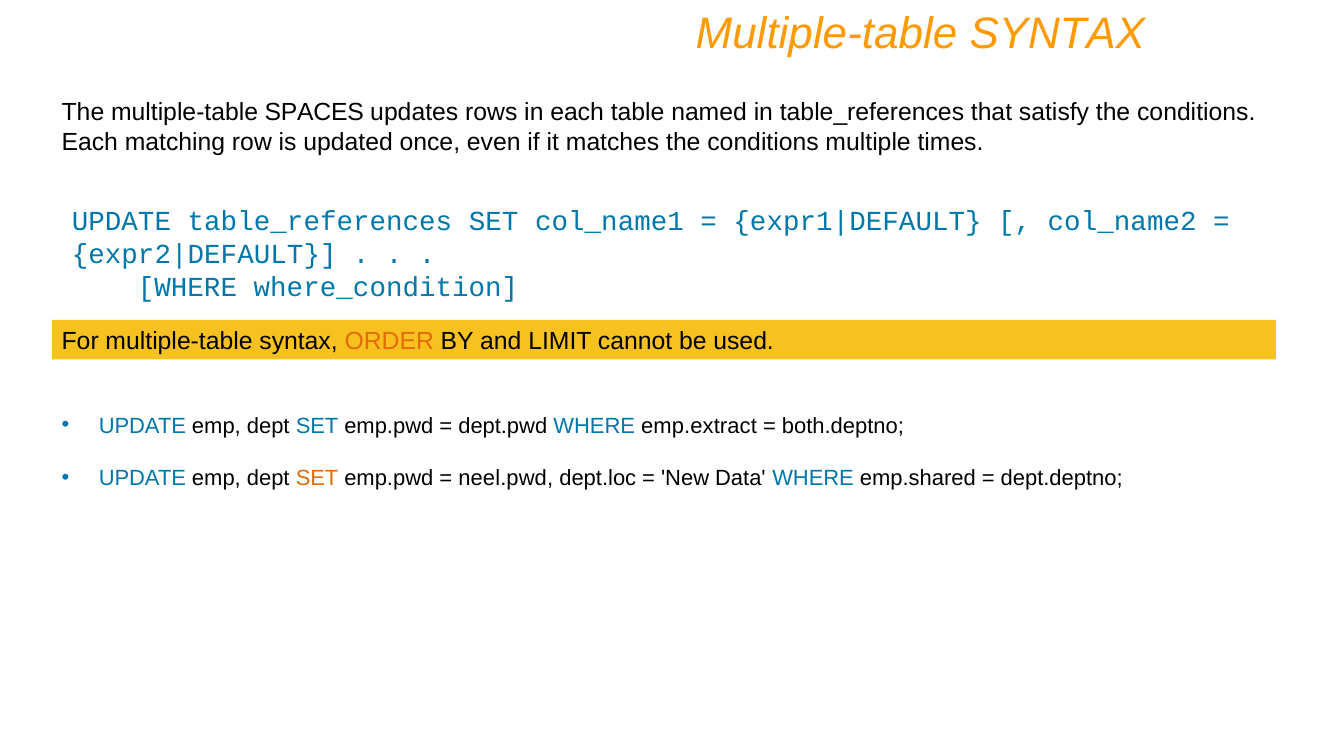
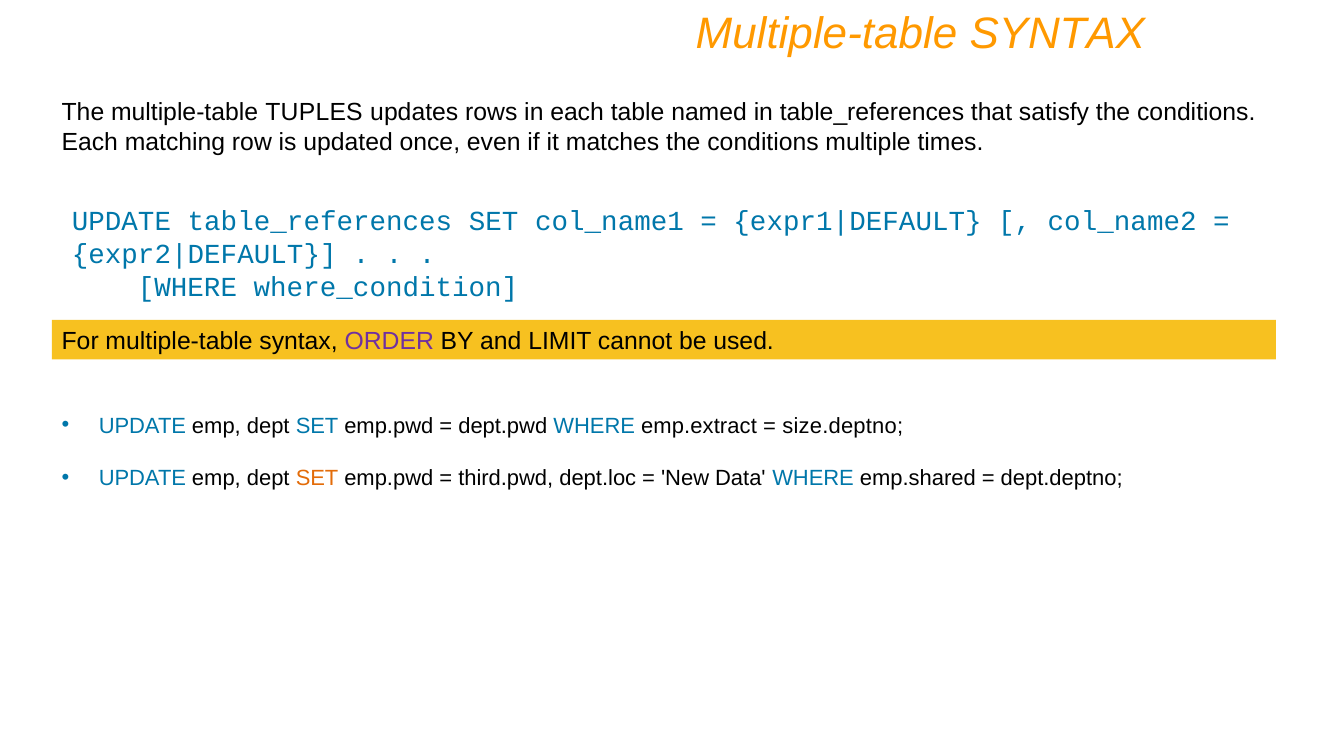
SPACES: SPACES -> TUPLES (314, 112)
ORDER colour: orange -> purple (389, 341)
both.deptno: both.deptno -> size.deptno (843, 426)
neel.pwd: neel.pwd -> third.pwd (506, 478)
